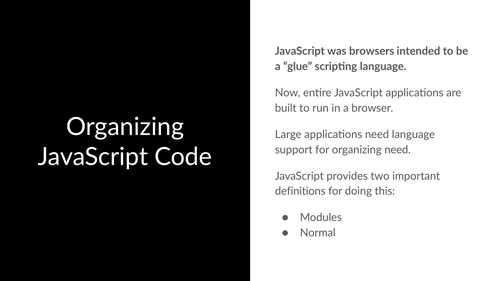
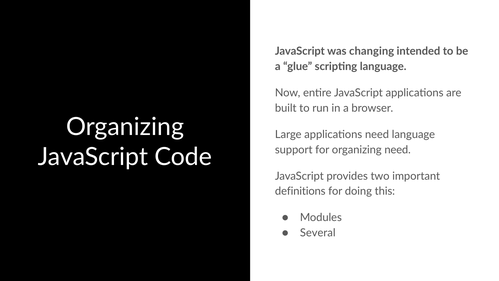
browsers: browsers -> changing (372, 51)
Normal: Normal -> Several (318, 233)
